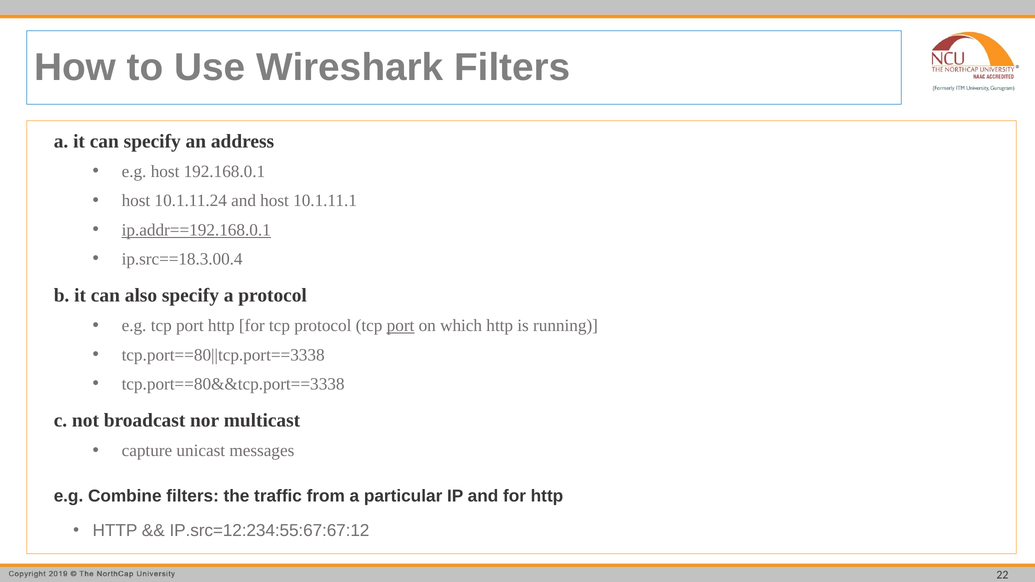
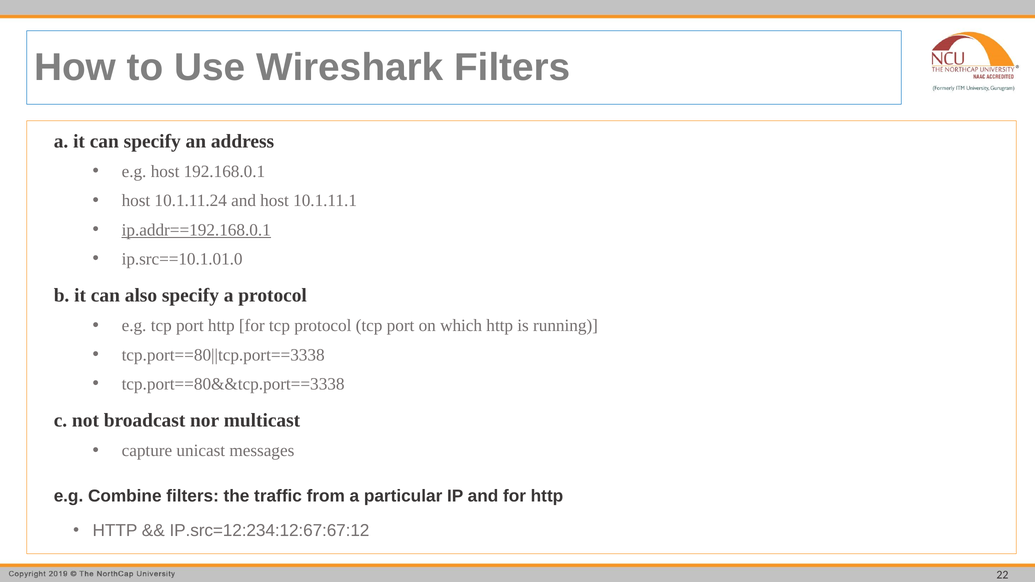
ip.src==18.3.00.4: ip.src==18.3.00.4 -> ip.src==10.1.01.0 (182, 259)
port underline: present -> none (401, 326)
IP.src=12:234:55:67:67:12: IP.src=12:234:55:67:67:12 -> IP.src=12:234:12:67:67:12 (269, 531)
